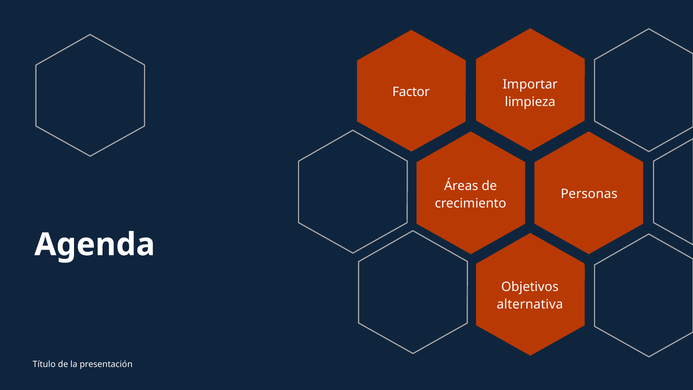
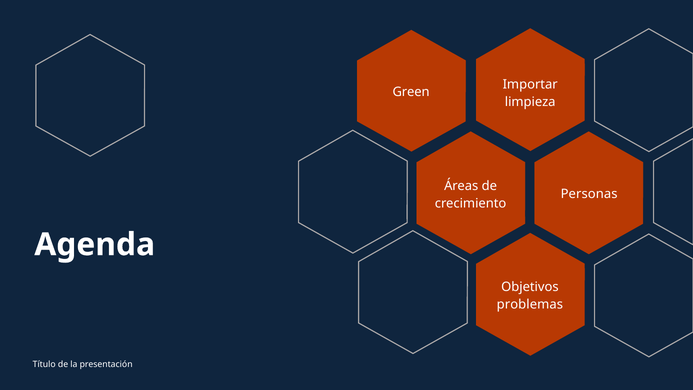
Factor: Factor -> Green (411, 92)
alternativa: alternativa -> problemas (530, 305)
